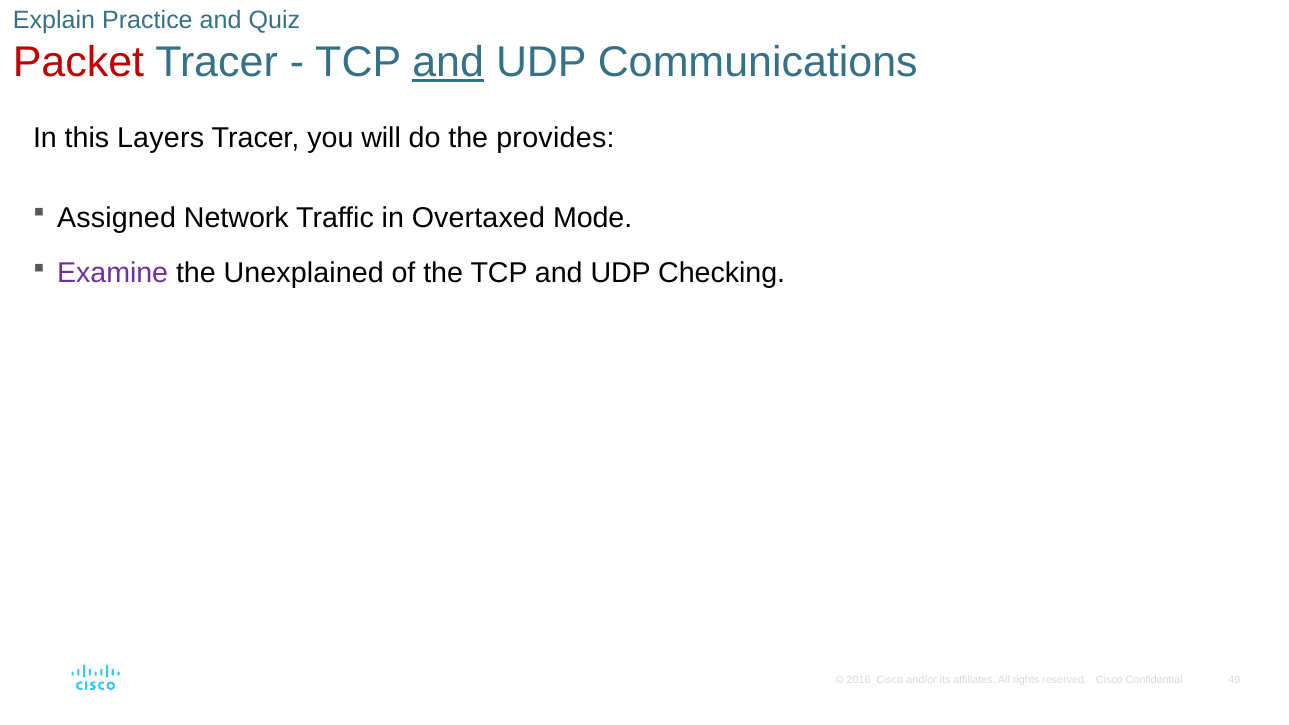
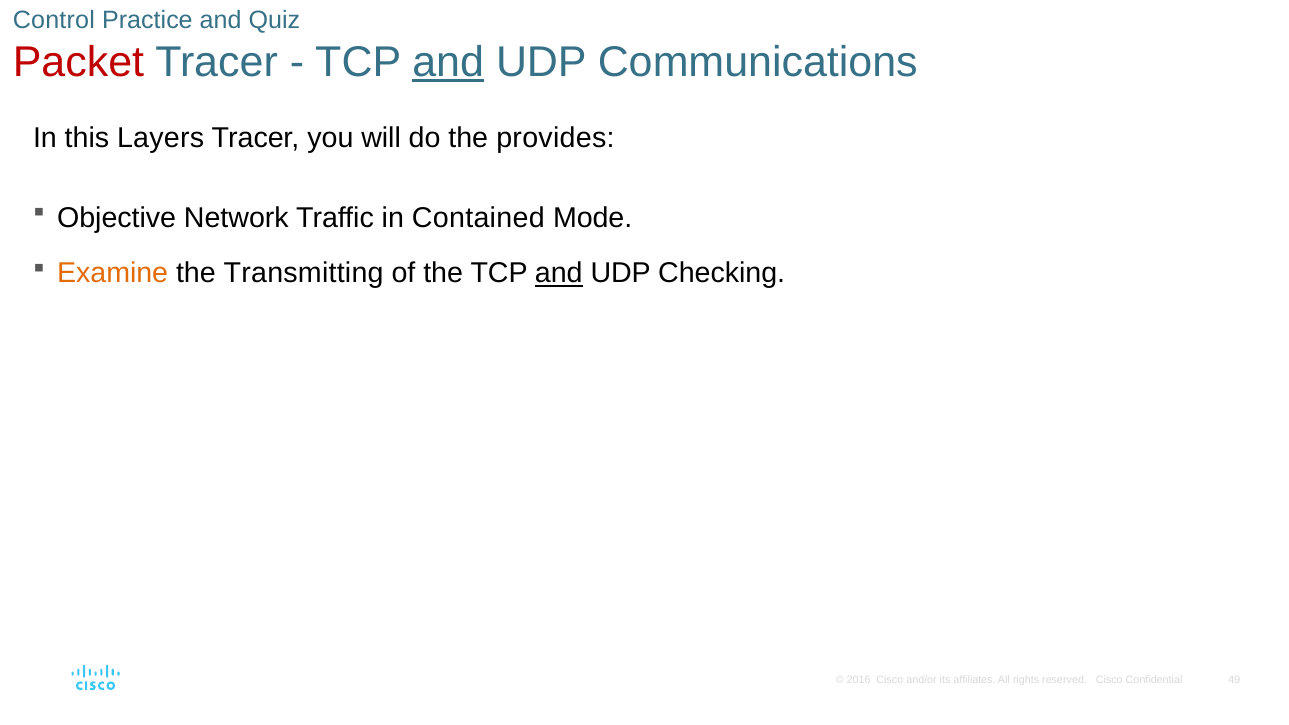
Explain: Explain -> Control (54, 20)
Assigned: Assigned -> Objective (117, 218)
Overtaxed: Overtaxed -> Contained (478, 218)
Examine colour: purple -> orange (113, 274)
Unexplained: Unexplained -> Transmitting (304, 274)
and underline: none -> present (559, 274)
